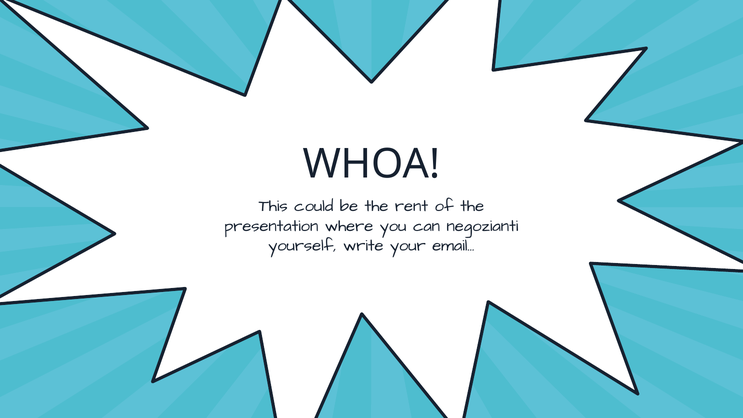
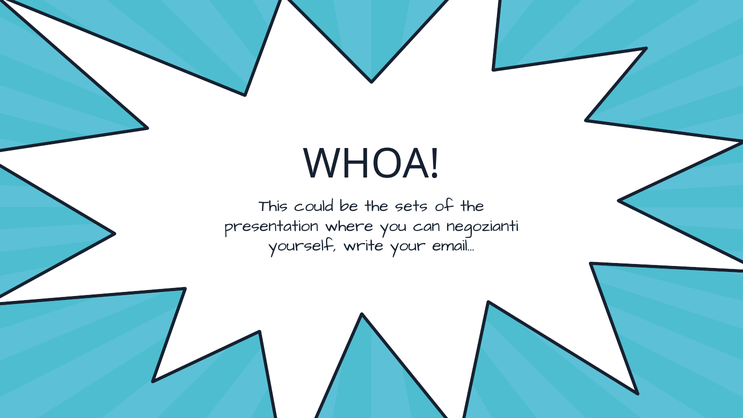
rent: rent -> sets (411, 206)
